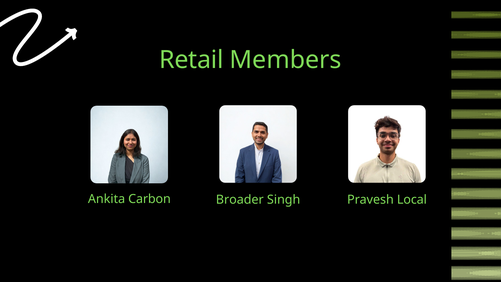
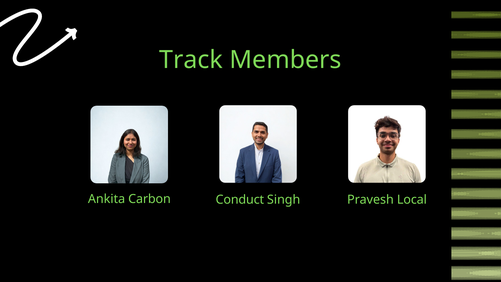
Retail: Retail -> Track (191, 60)
Broader: Broader -> Conduct (240, 199)
